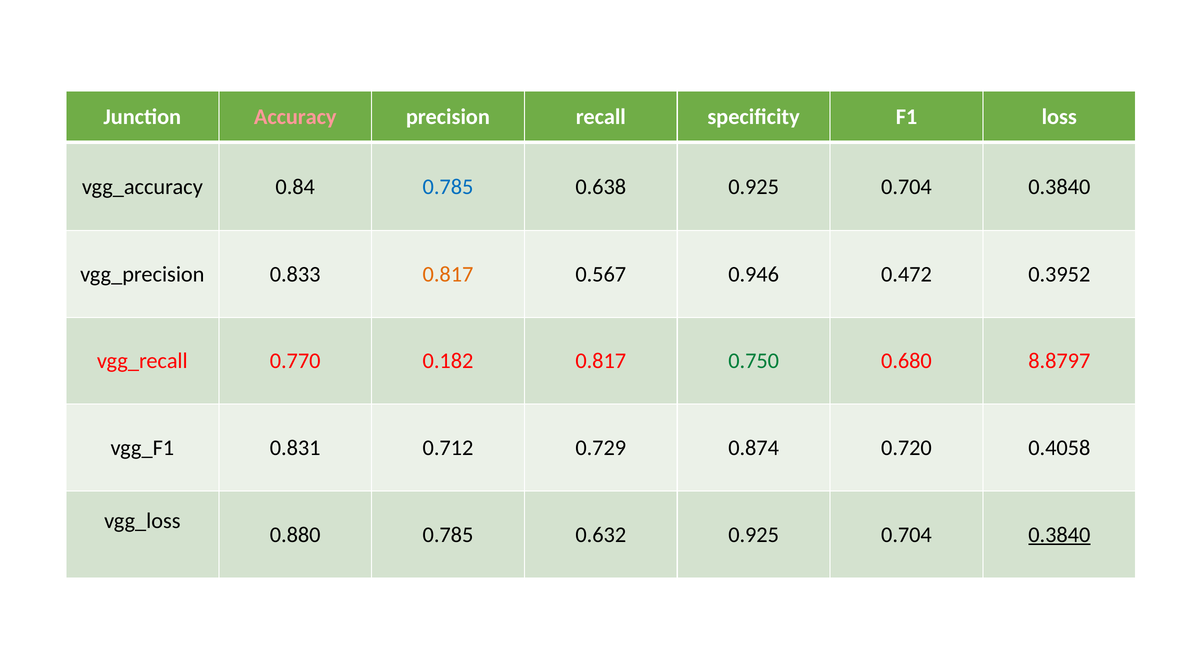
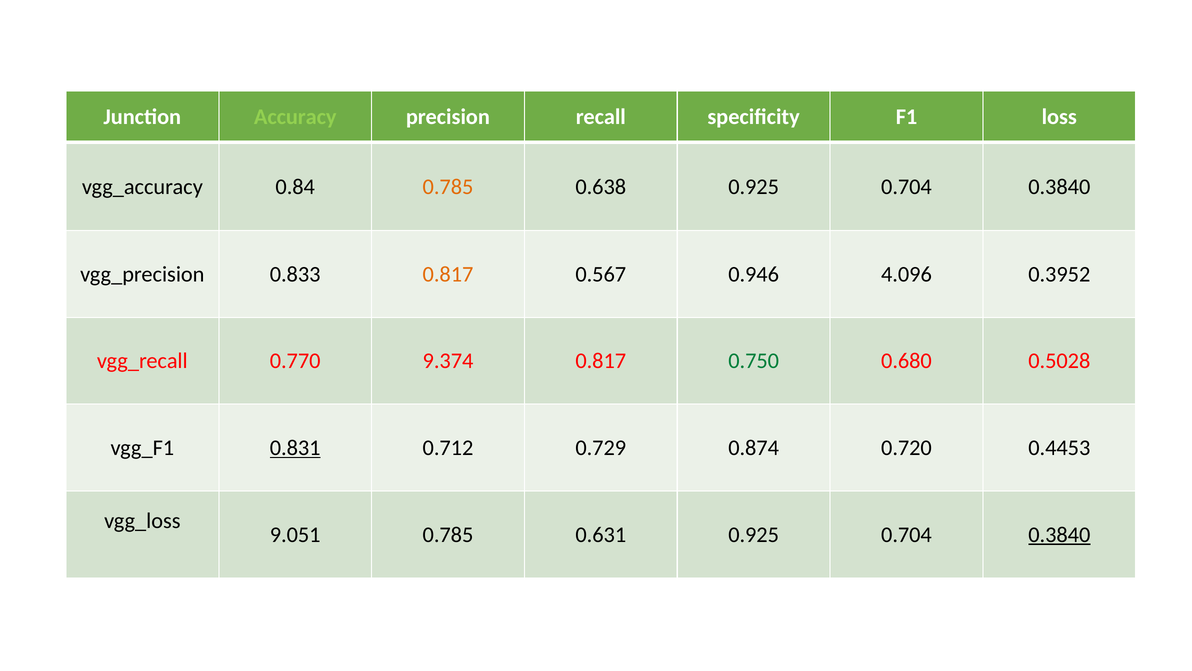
Accuracy colour: pink -> light green (295, 117)
0.785 colour: blue -> orange (448, 187)
0.472: 0.472 -> 4.096 (906, 274)
0.182: 0.182 -> 9.374 (448, 361)
8.8797: 8.8797 -> 0.5028 (1059, 361)
0.831 underline: none -> present (295, 448)
0.4058: 0.4058 -> 0.4453 (1059, 448)
0.880: 0.880 -> 9.051 (295, 534)
0.632: 0.632 -> 0.631 (601, 534)
